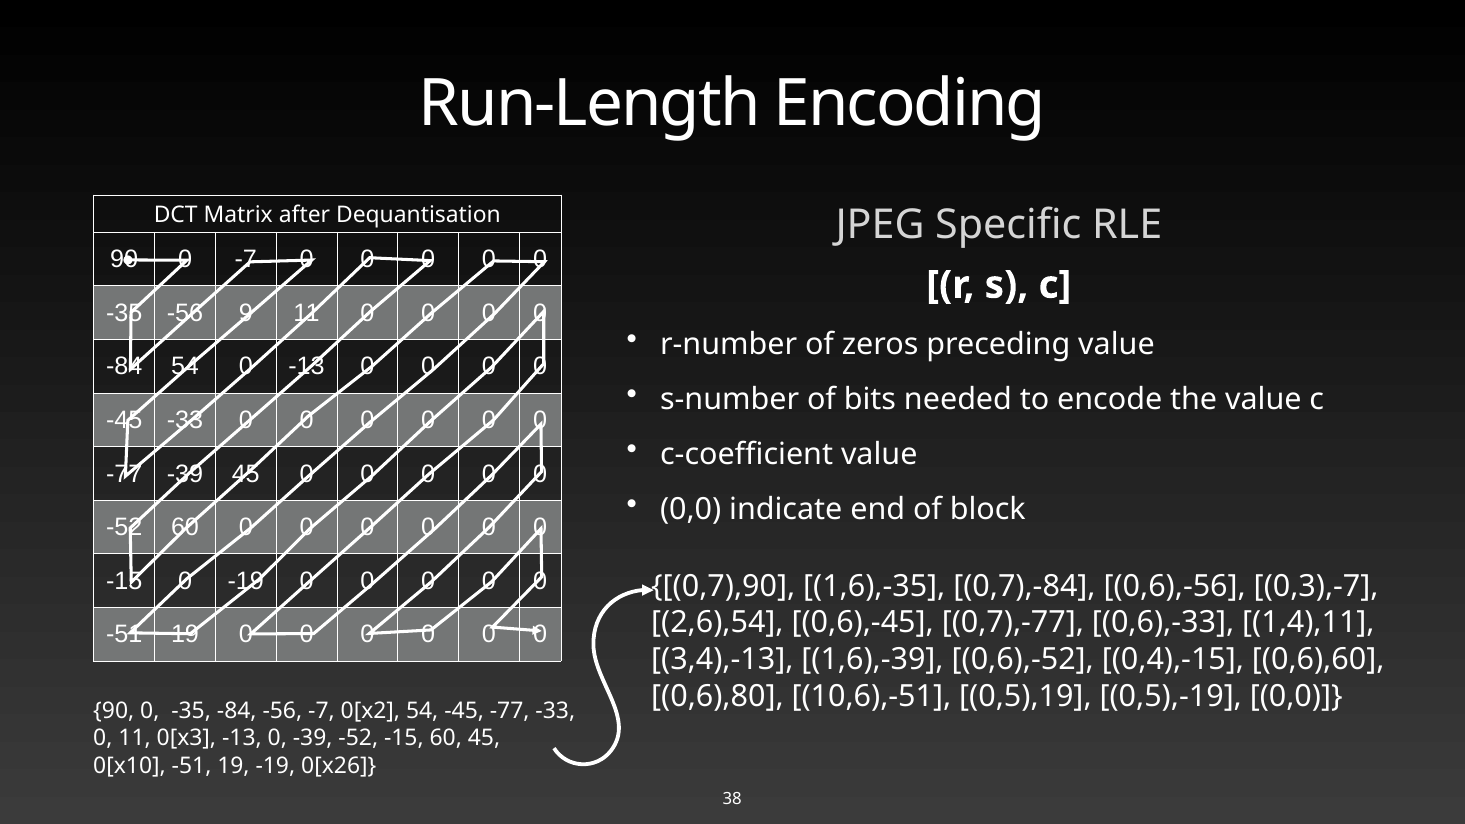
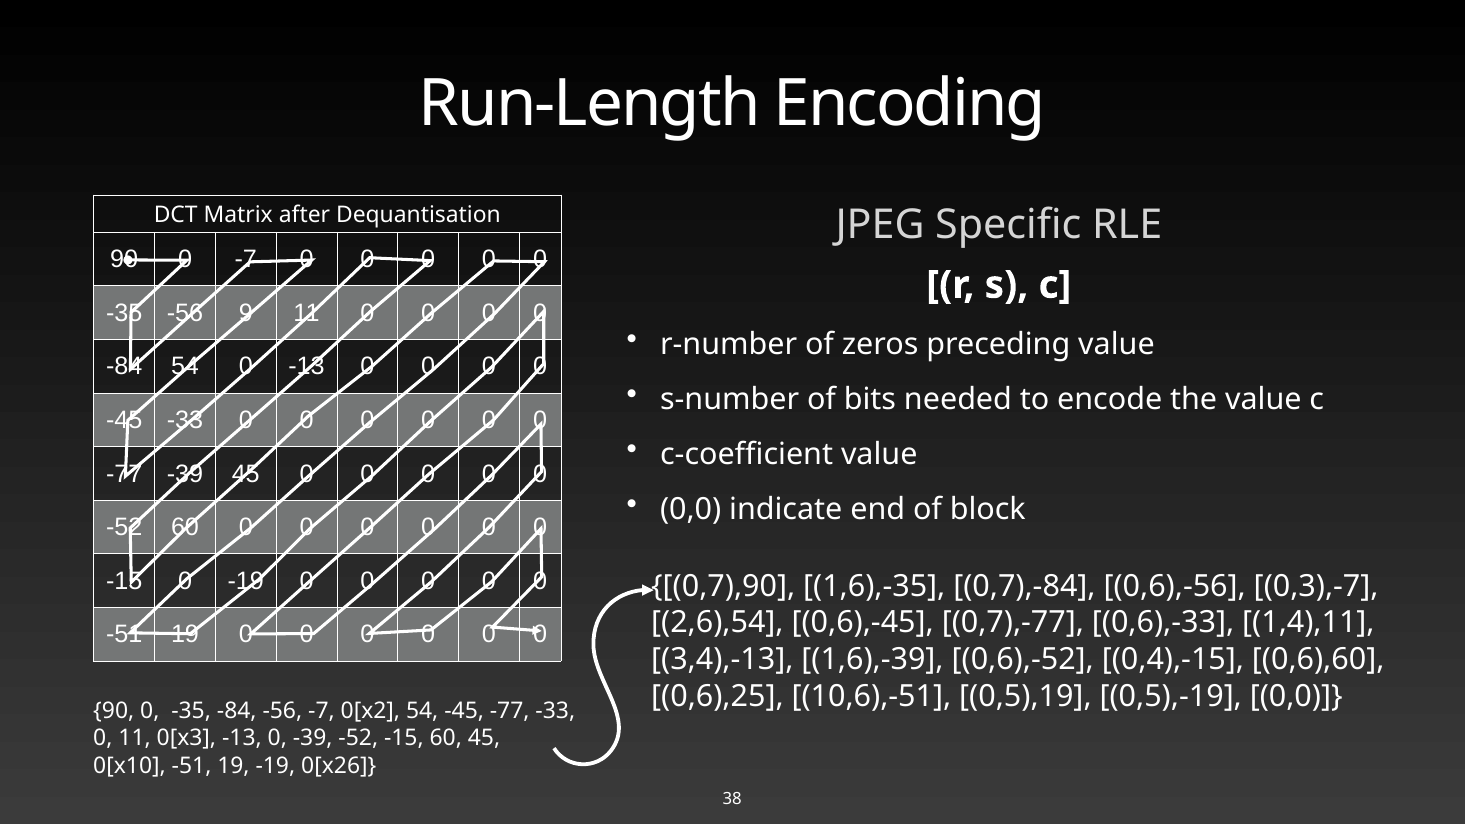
0,6),80: 0,6),80 -> 0,6),25 (717, 696)
